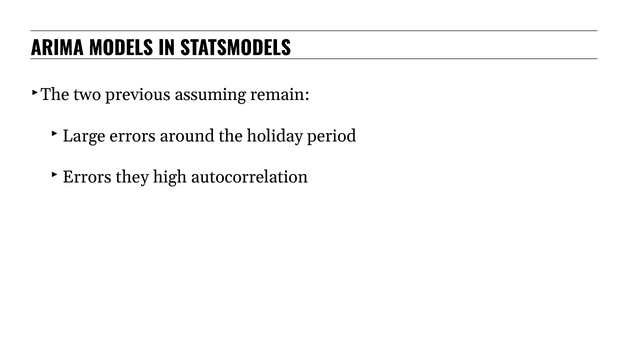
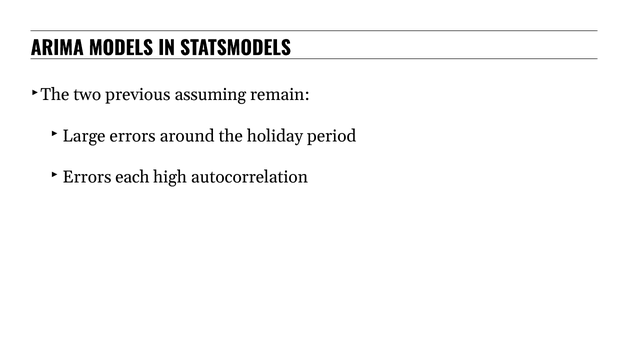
they: they -> each (132, 177)
